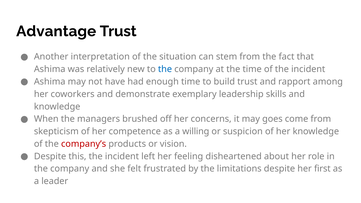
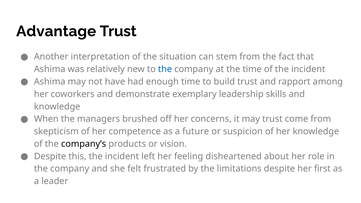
may goes: goes -> trust (272, 119)
willing: willing -> future (196, 131)
company’s colour: red -> black (84, 144)
